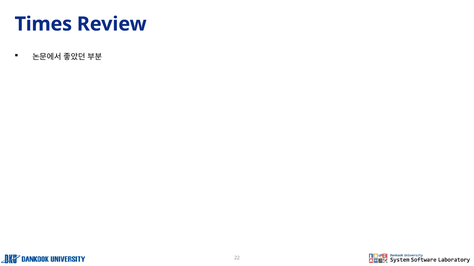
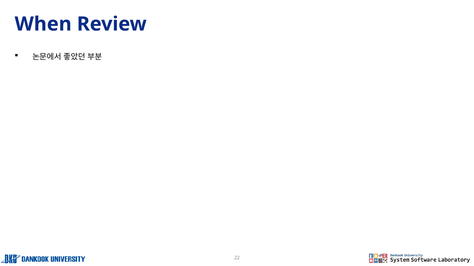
Times: Times -> When (43, 24)
